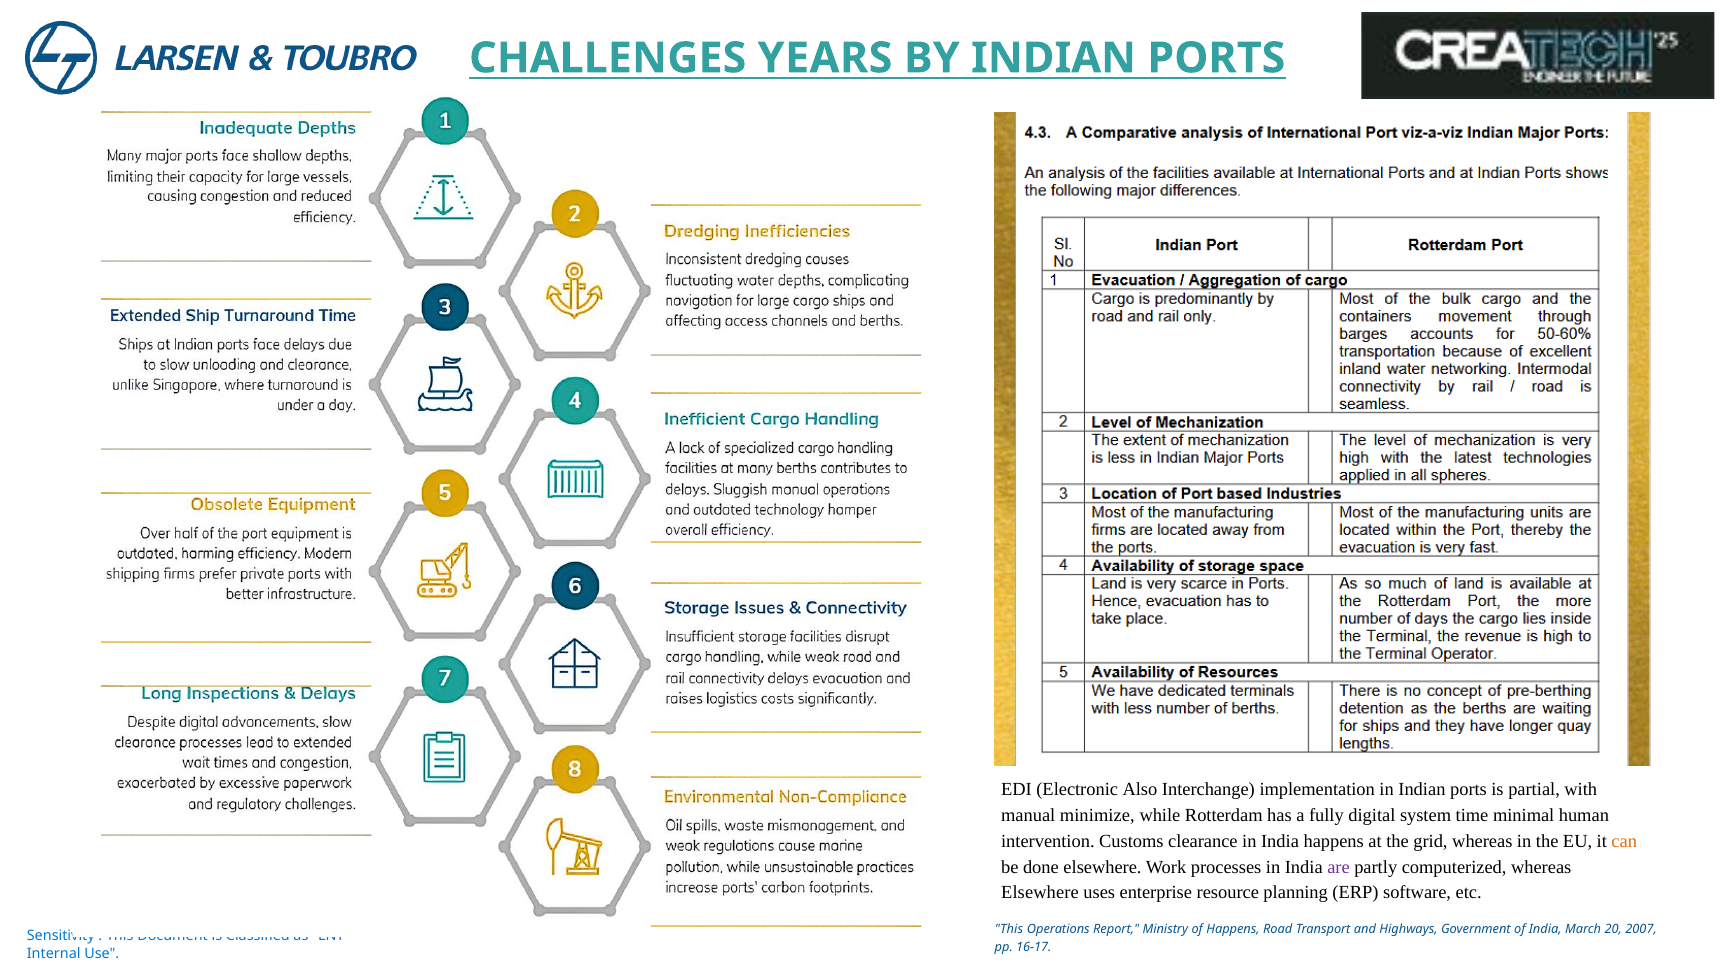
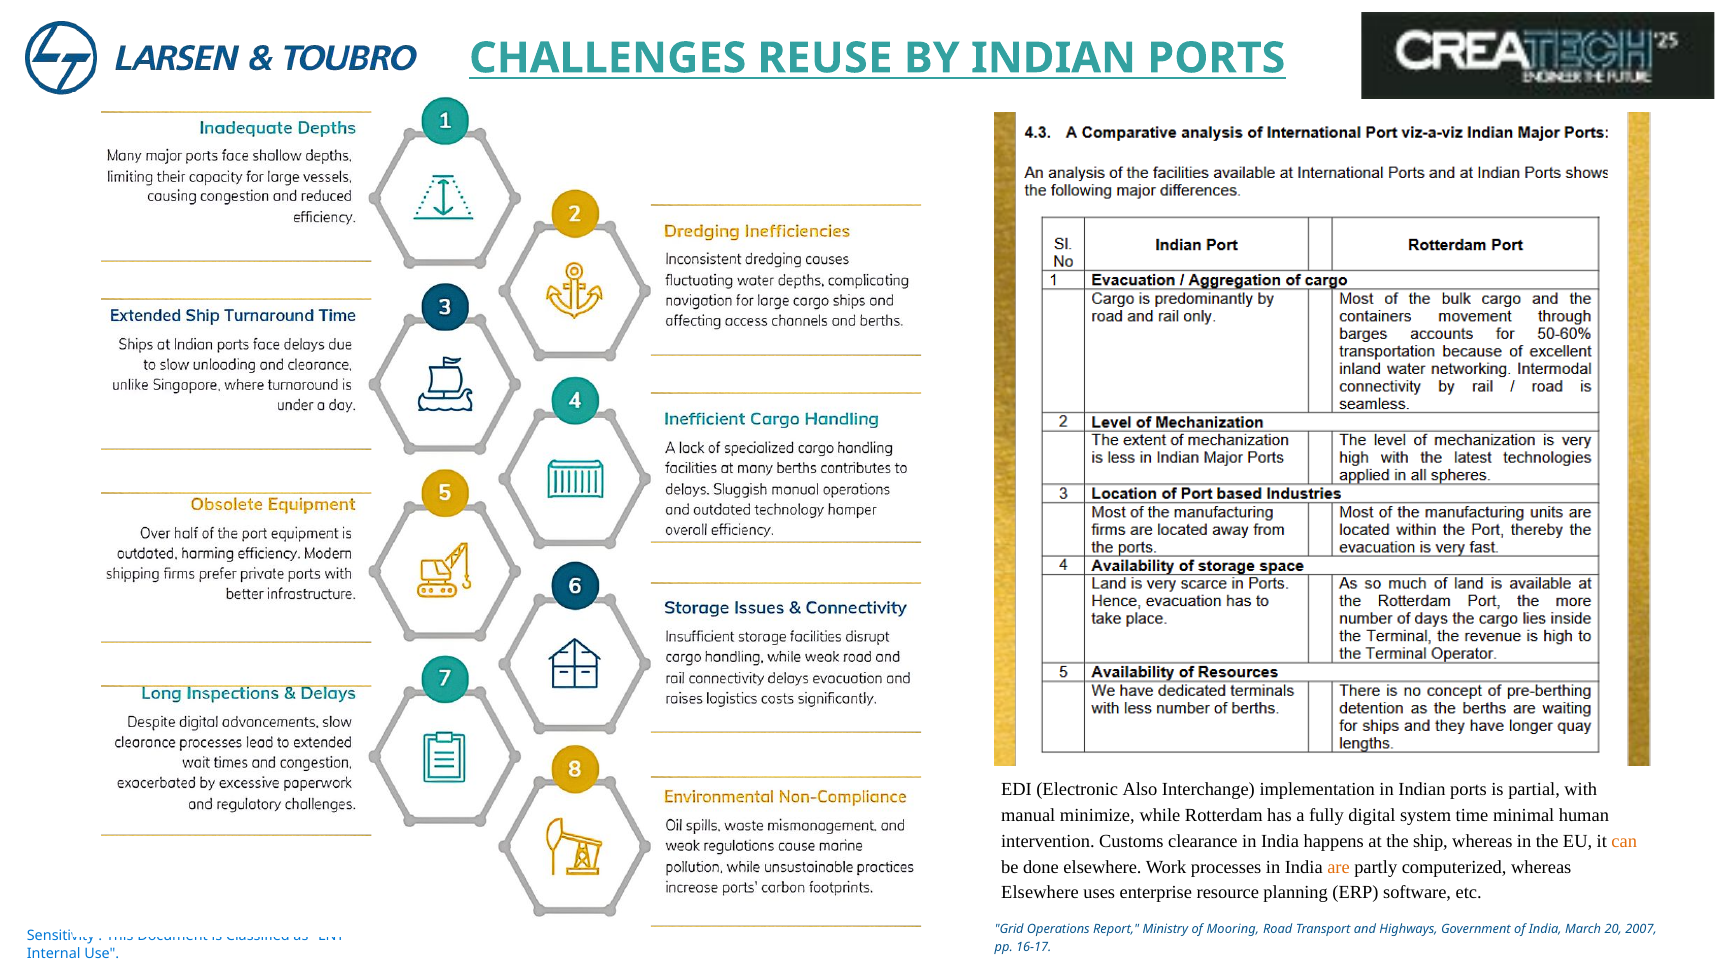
YEARS: YEARS -> REUSE (825, 58)
grid: grid -> ship (1431, 841)
are colour: purple -> orange (1339, 866)
This: This -> Grid (1009, 929)
of Happens: Happens -> Mooring (1233, 929)
